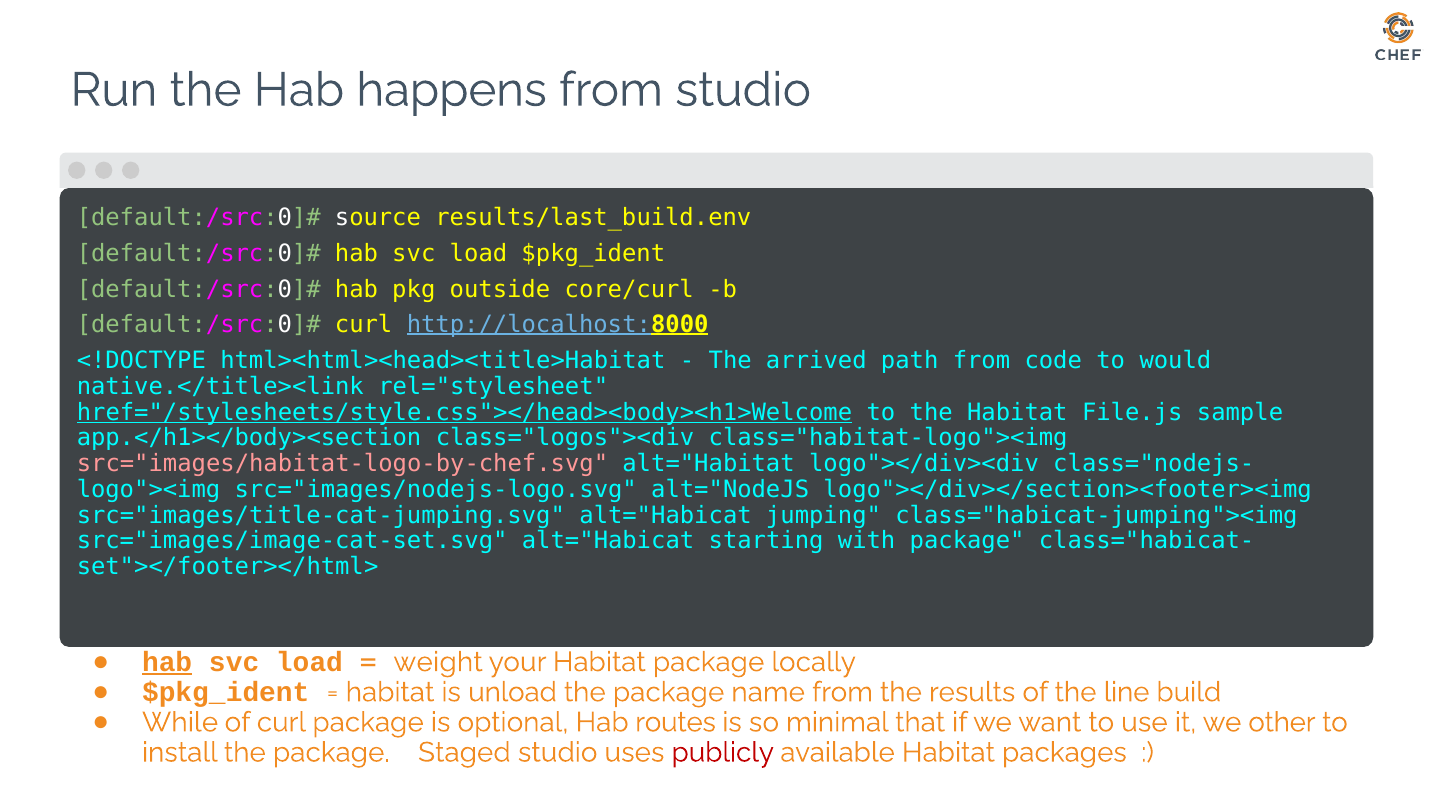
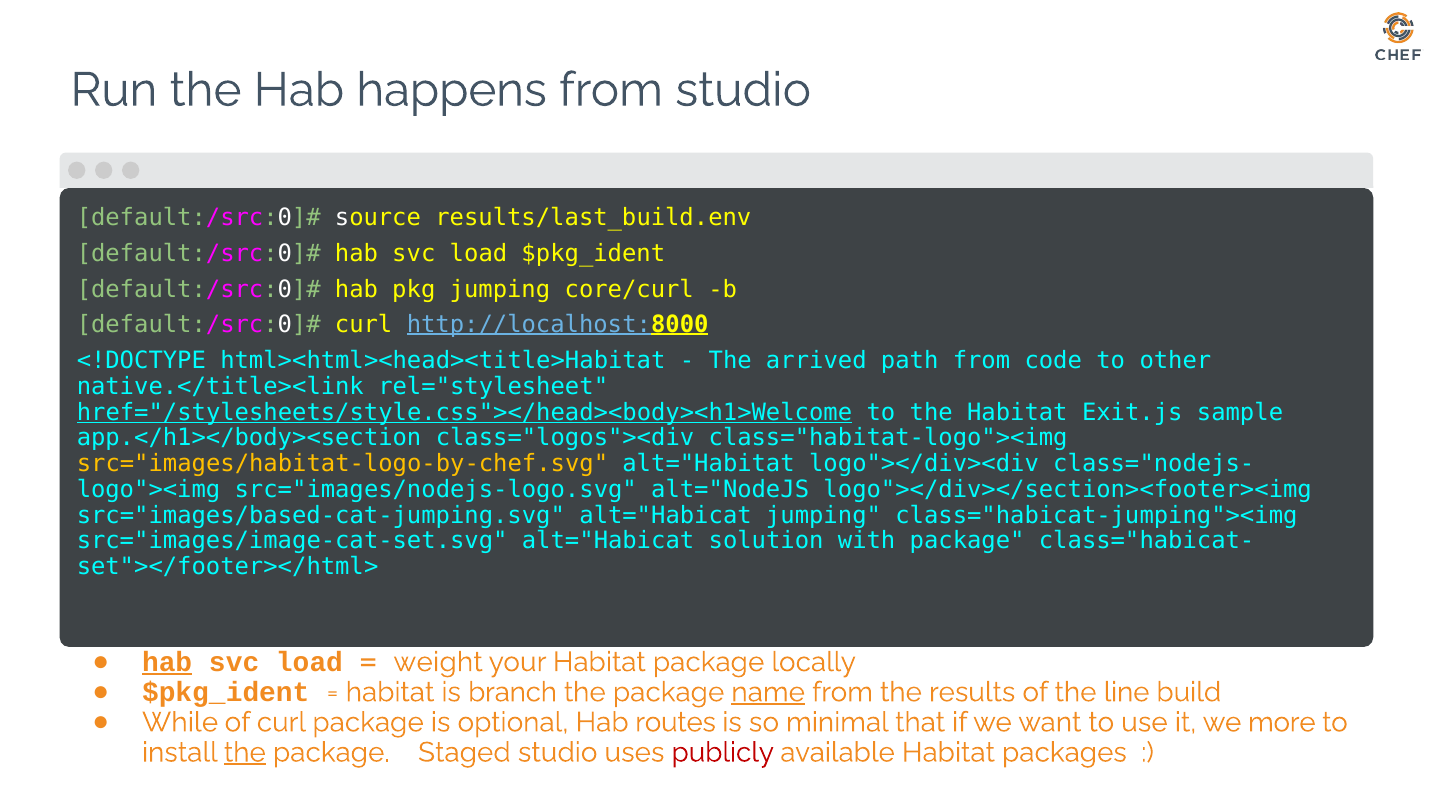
pkg outside: outside -> jumping (500, 289)
would: would -> other (1175, 361)
File.js: File.js -> Exit.js (1132, 412)
src="images/habitat-logo-by-chef.svg colour: pink -> yellow (342, 464)
src="images/title-cat-jumping.svg: src="images/title-cat-jumping.svg -> src="images/based-cat-jumping.svg (321, 515)
starting: starting -> solution (766, 541)
unload: unload -> branch (513, 692)
name underline: none -> present (768, 692)
other: other -> more (1282, 722)
the underline: none -> present (245, 752)
